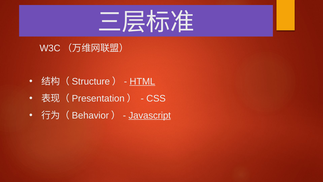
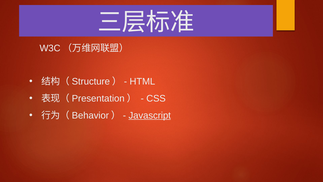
HTML underline: present -> none (142, 81)
